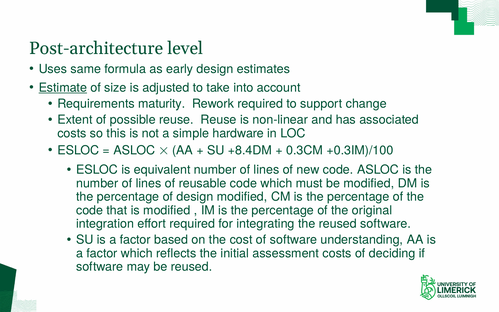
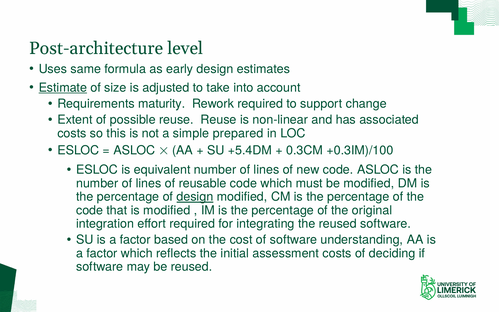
hardware: hardware -> prepared (238, 133)
+8.4DM: +8.4DM -> +5.4DM (250, 150)
design underline: none -> present (195, 197)
